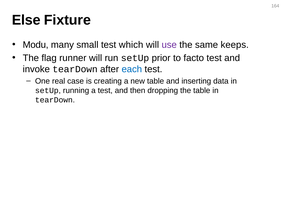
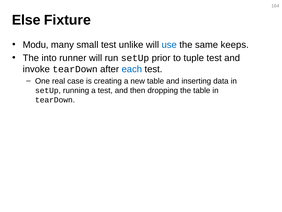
which: which -> unlike (131, 45)
use colour: purple -> blue (169, 45)
flag: flag -> into (49, 58)
facto: facto -> tuple (194, 58)
